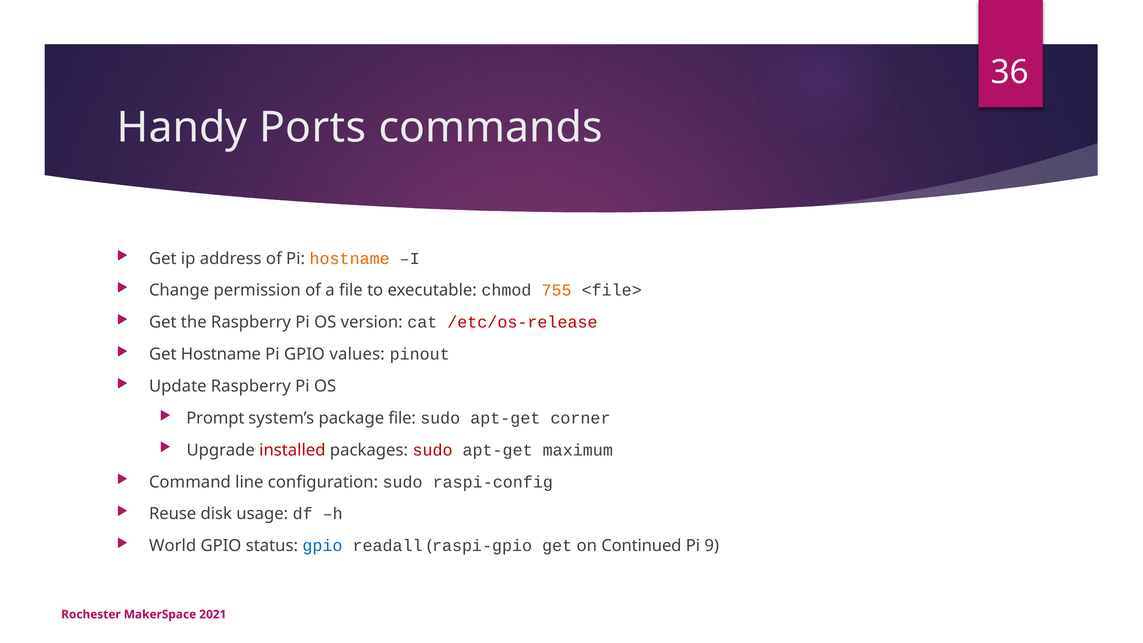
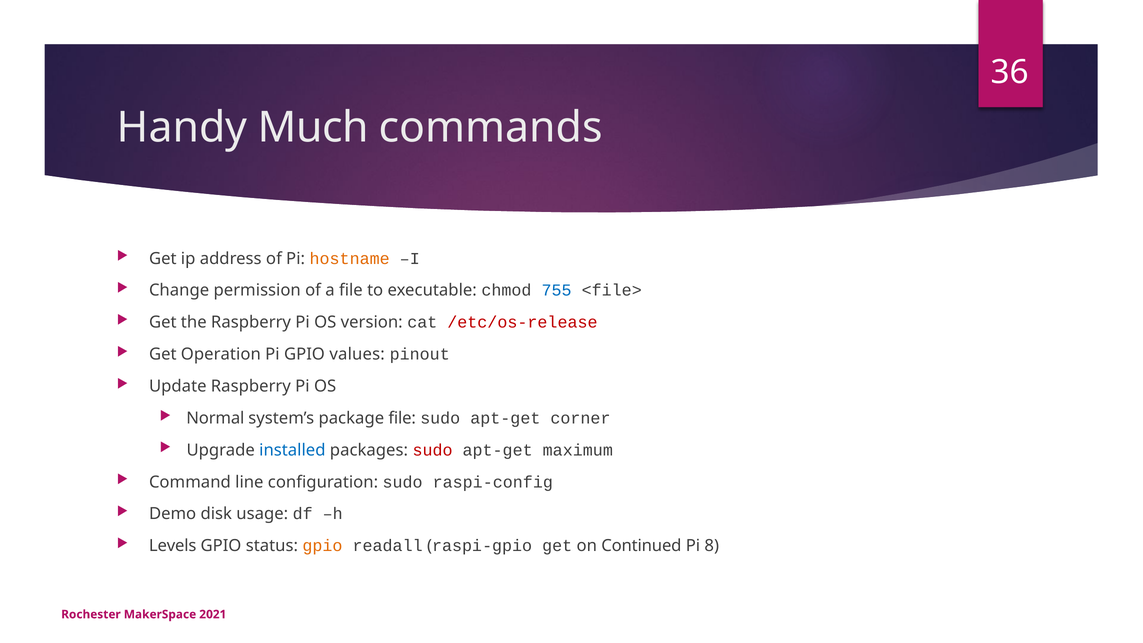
Ports: Ports -> Much (313, 127)
755 colour: orange -> blue (557, 290)
Get Hostname: Hostname -> Operation (221, 354)
Prompt: Prompt -> Normal (215, 418)
installed colour: red -> blue (292, 450)
Reuse: Reuse -> Demo (173, 514)
World: World -> Levels (173, 546)
gpio colour: blue -> orange (322, 546)
9: 9 -> 8 (712, 546)
